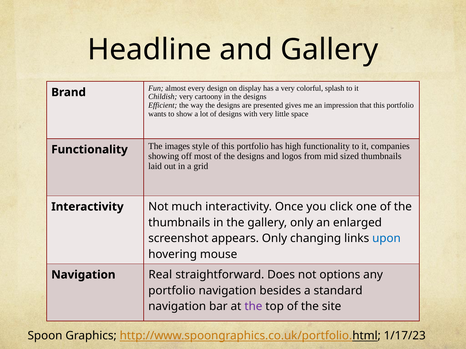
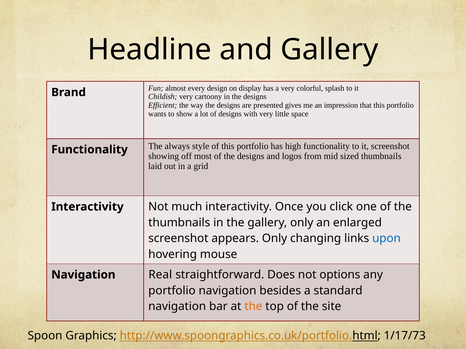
images: images -> always (177, 146)
it companies: companies -> screenshot (390, 146)
the colour: purple -> orange (253, 307)
1/17/23: 1/17/23 -> 1/17/73 (405, 336)
